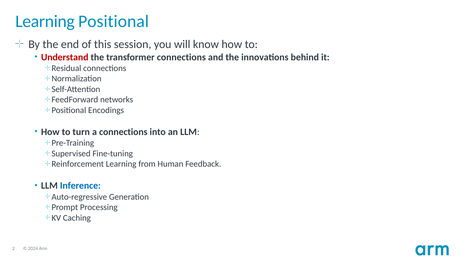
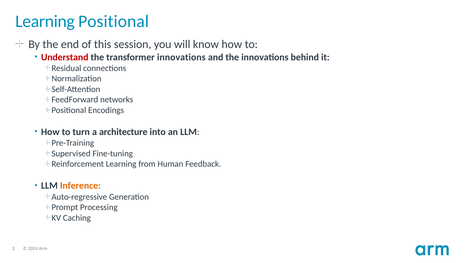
transformer connections: connections -> innovations (181, 57)
a connections: connections -> architecture (123, 132)
Inference colour: blue -> orange (80, 186)
